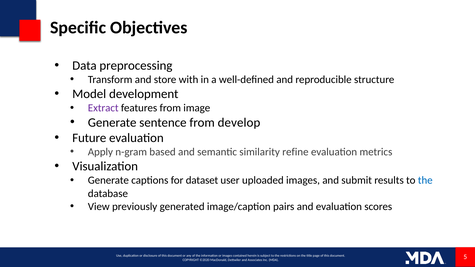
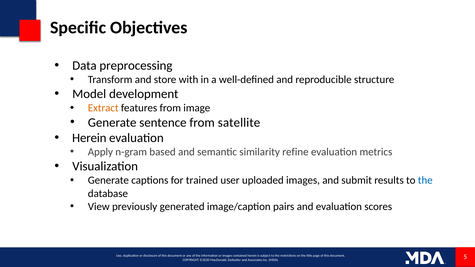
Extract colour: purple -> orange (103, 108)
develop: develop -> satellite (239, 123)
Future: Future -> Herein (89, 138)
dataset: dataset -> trained (202, 181)
